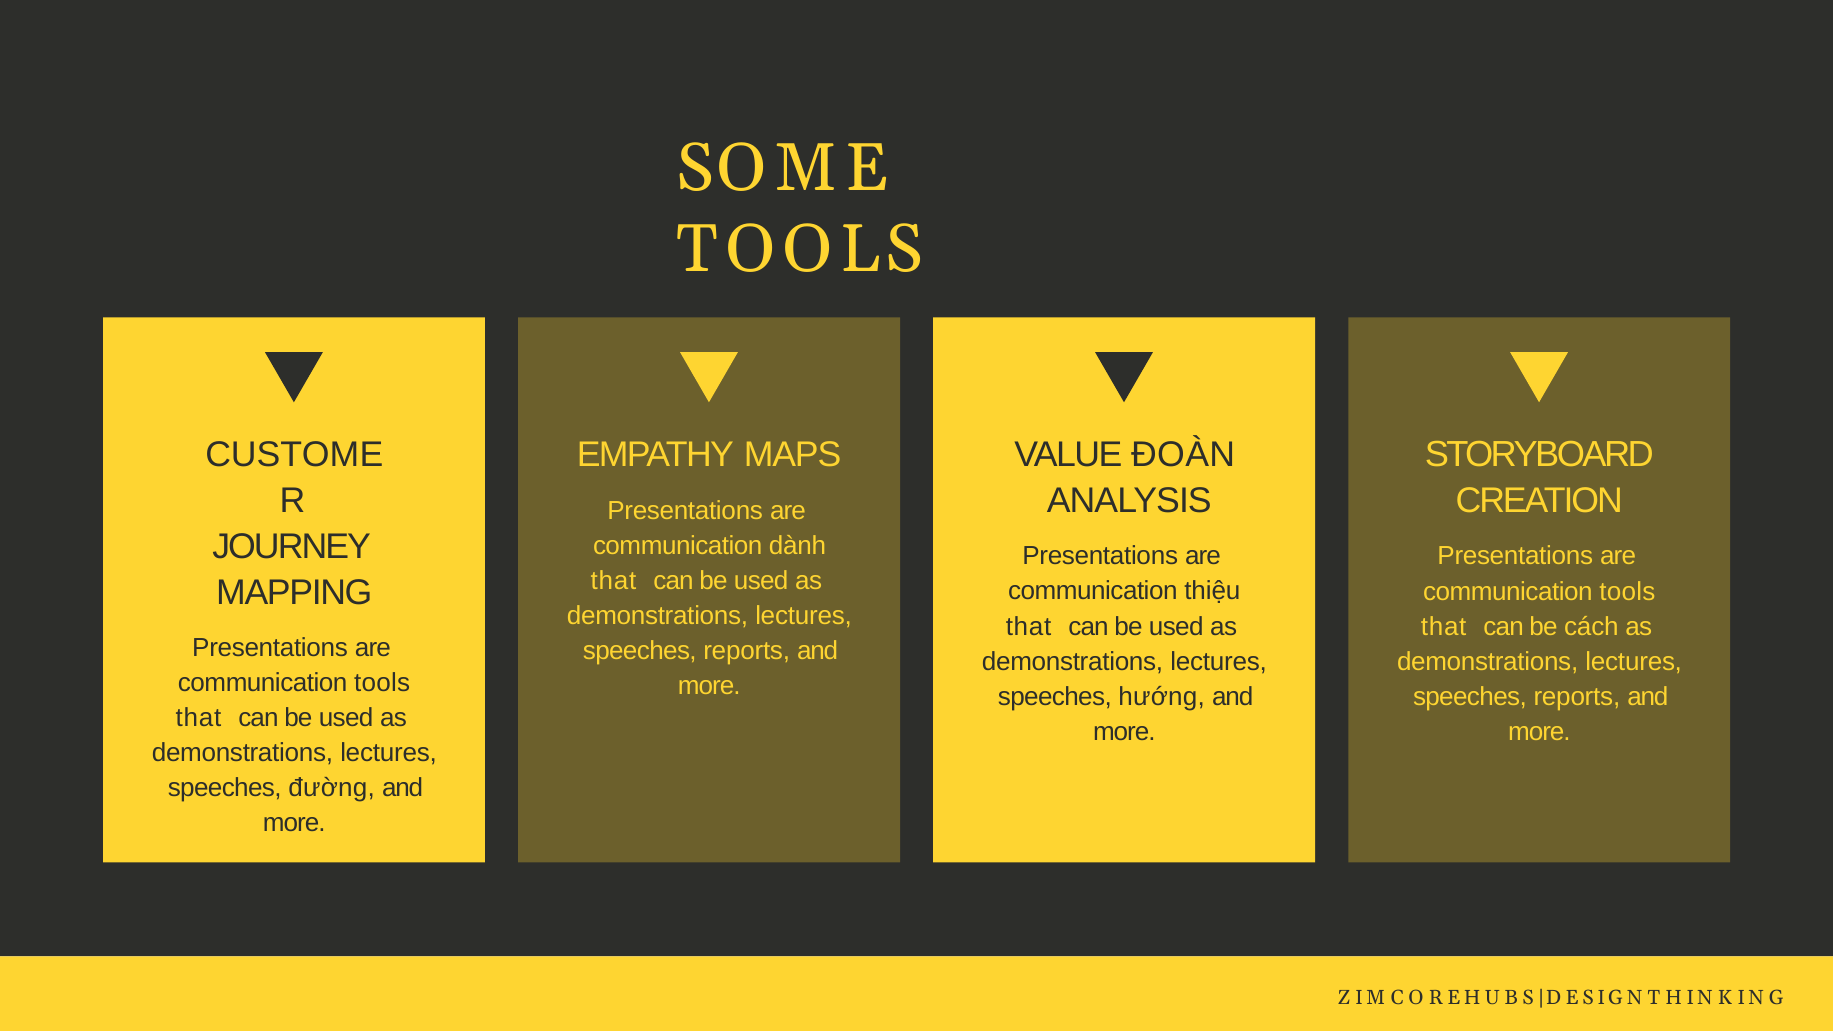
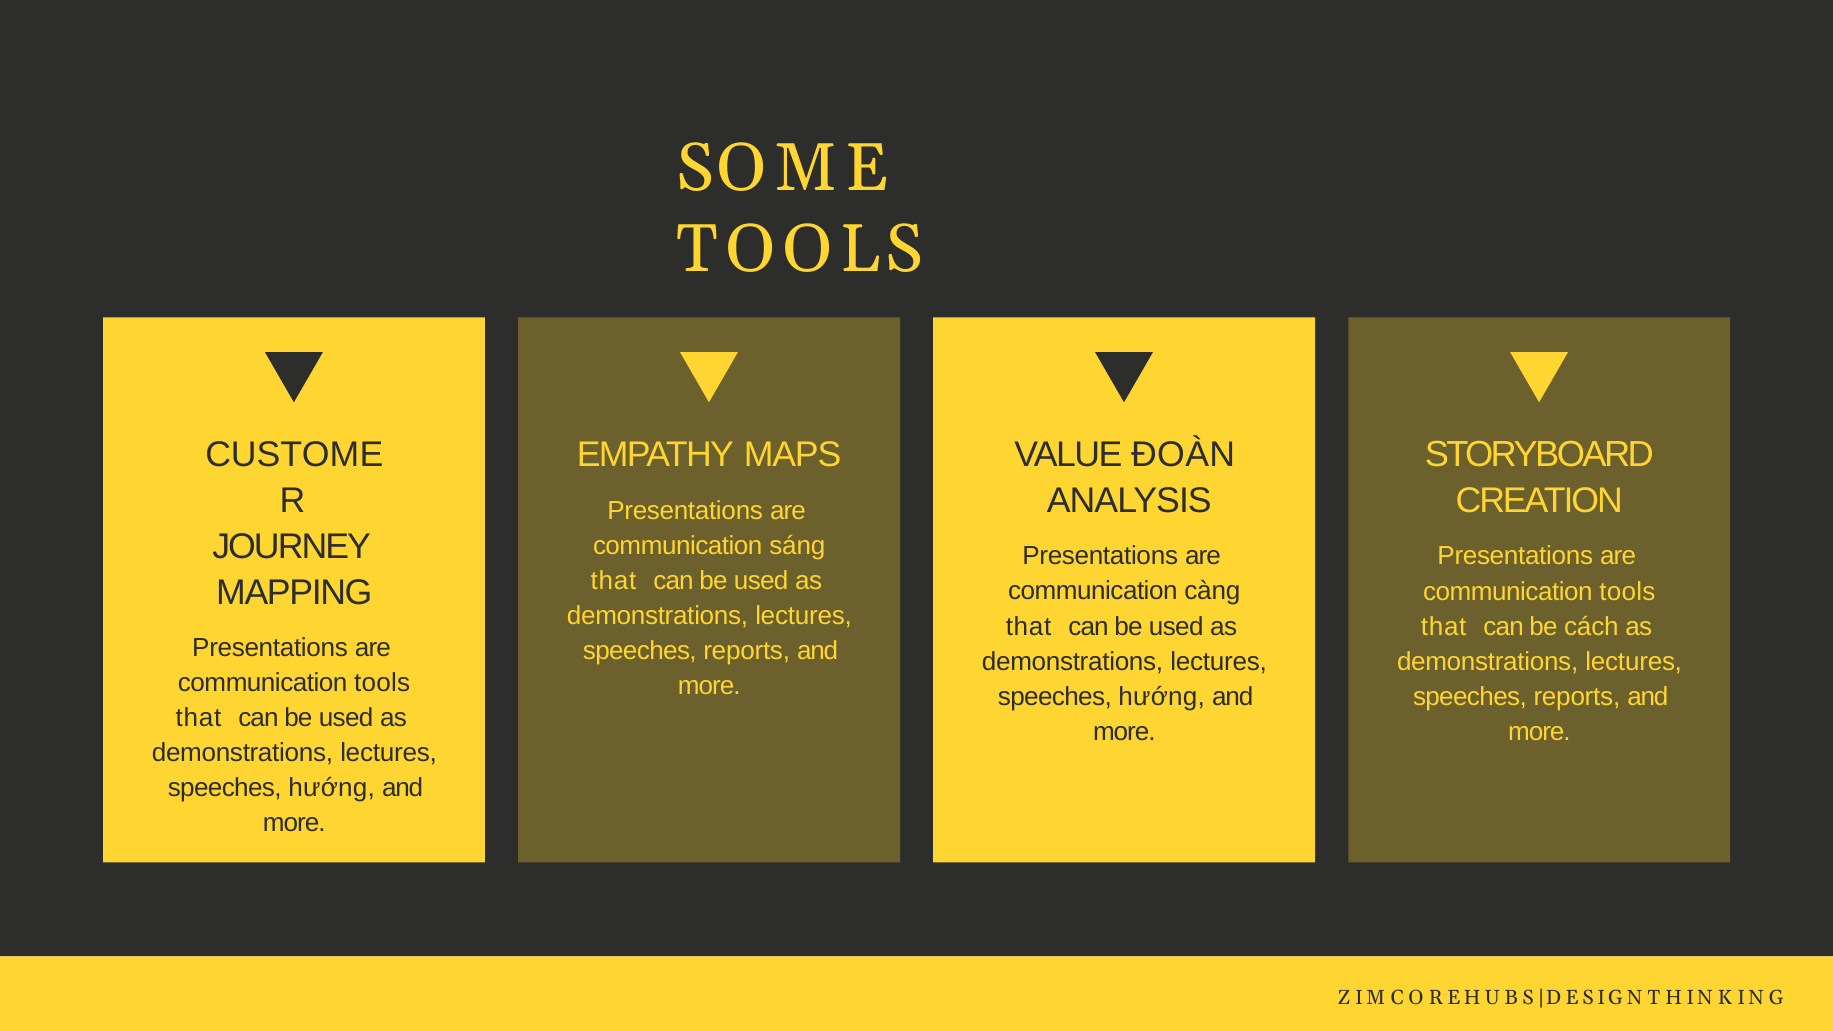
dành: dành -> sáng (797, 546)
thiệu: thiệu -> càng (1212, 591)
đường: đường -> hướng (332, 788)
